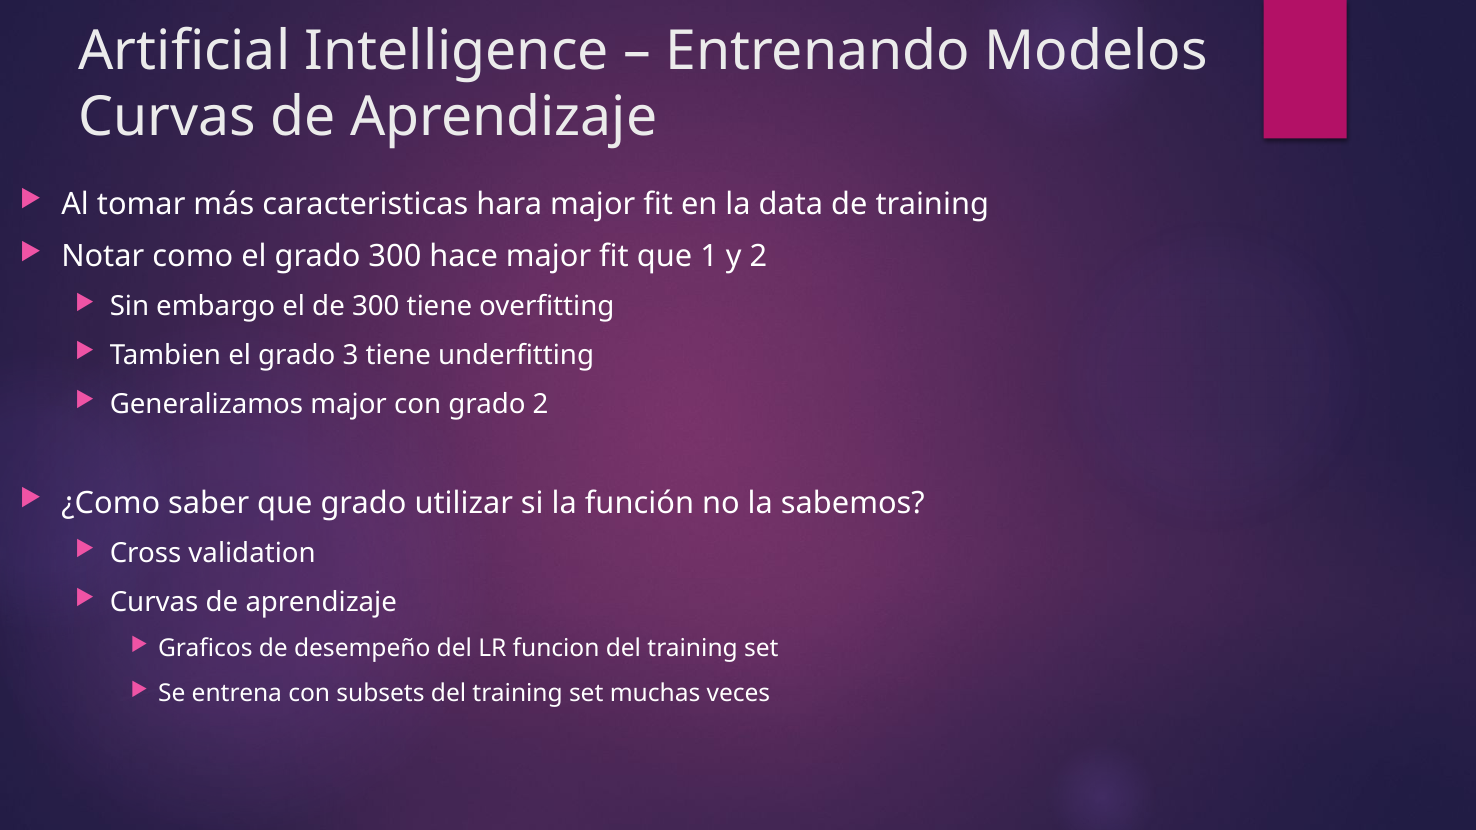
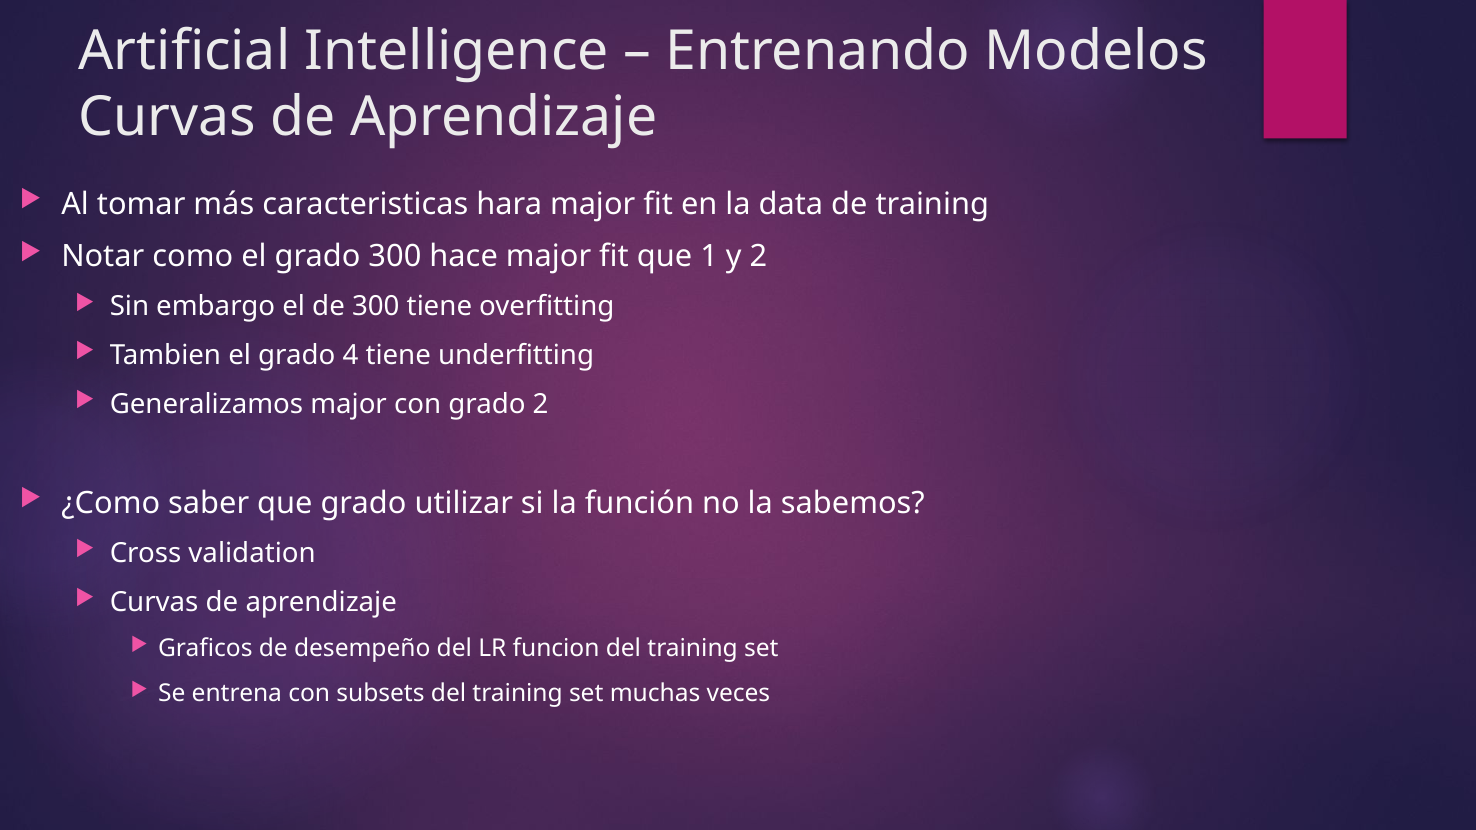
3: 3 -> 4 (350, 355)
